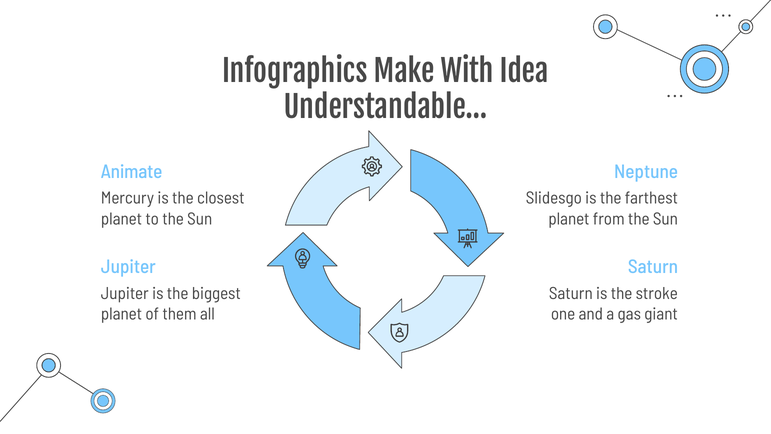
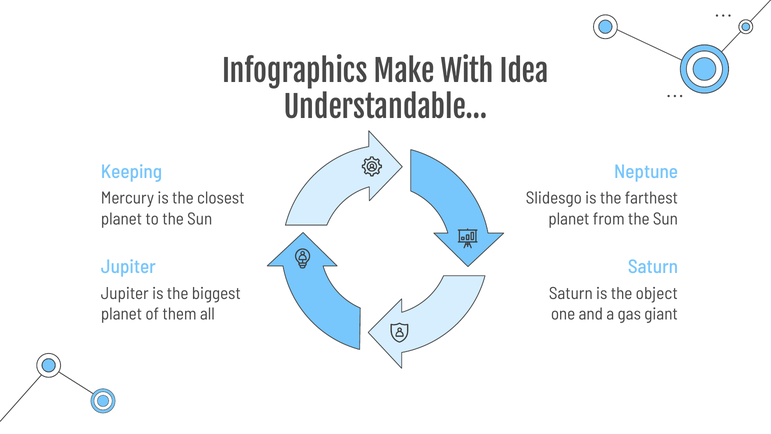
Animate: Animate -> Keeping (131, 172)
stroke: stroke -> object (657, 293)
